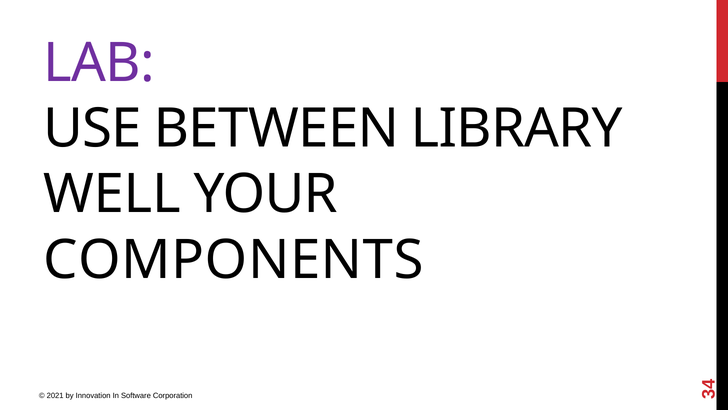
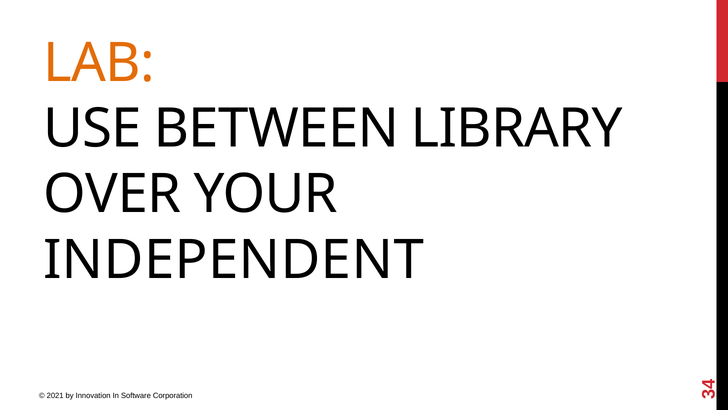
LAB colour: purple -> orange (99, 63)
WELL: WELL -> OVER (112, 194)
COMPONENTS: COMPONENTS -> INDEPENDENT (233, 260)
